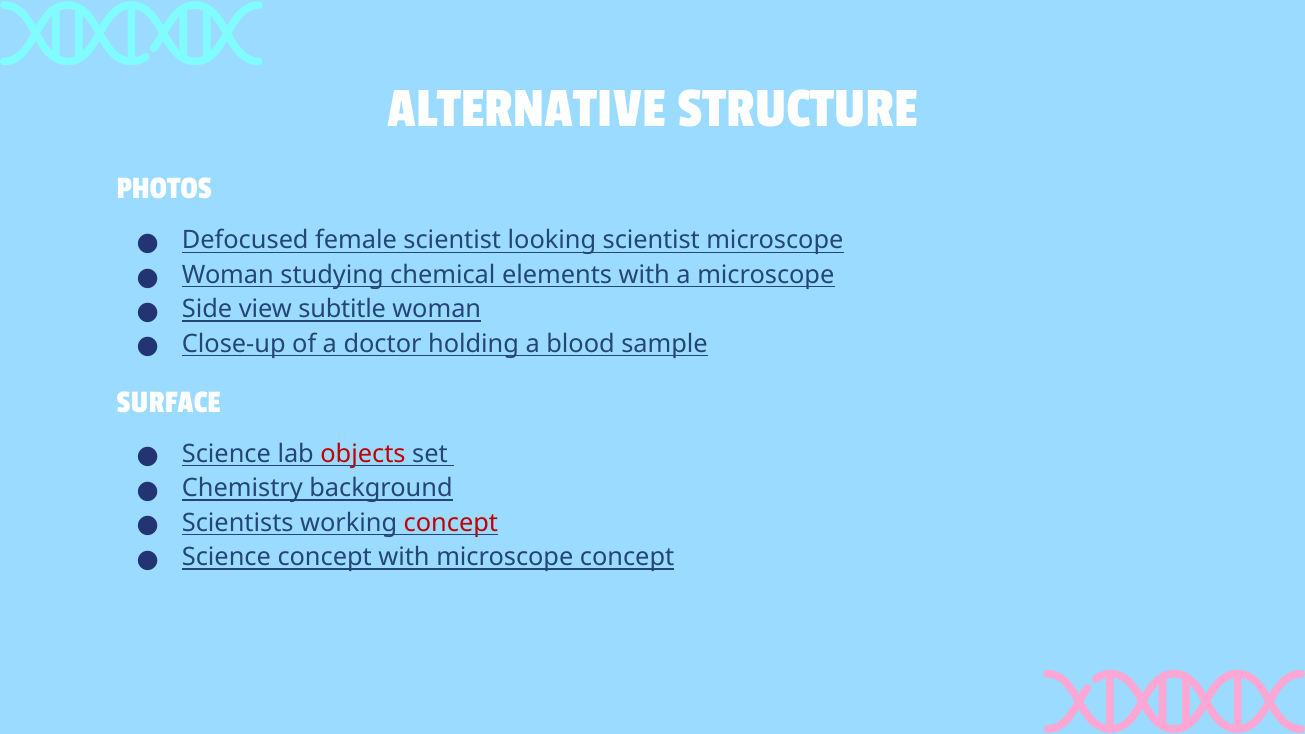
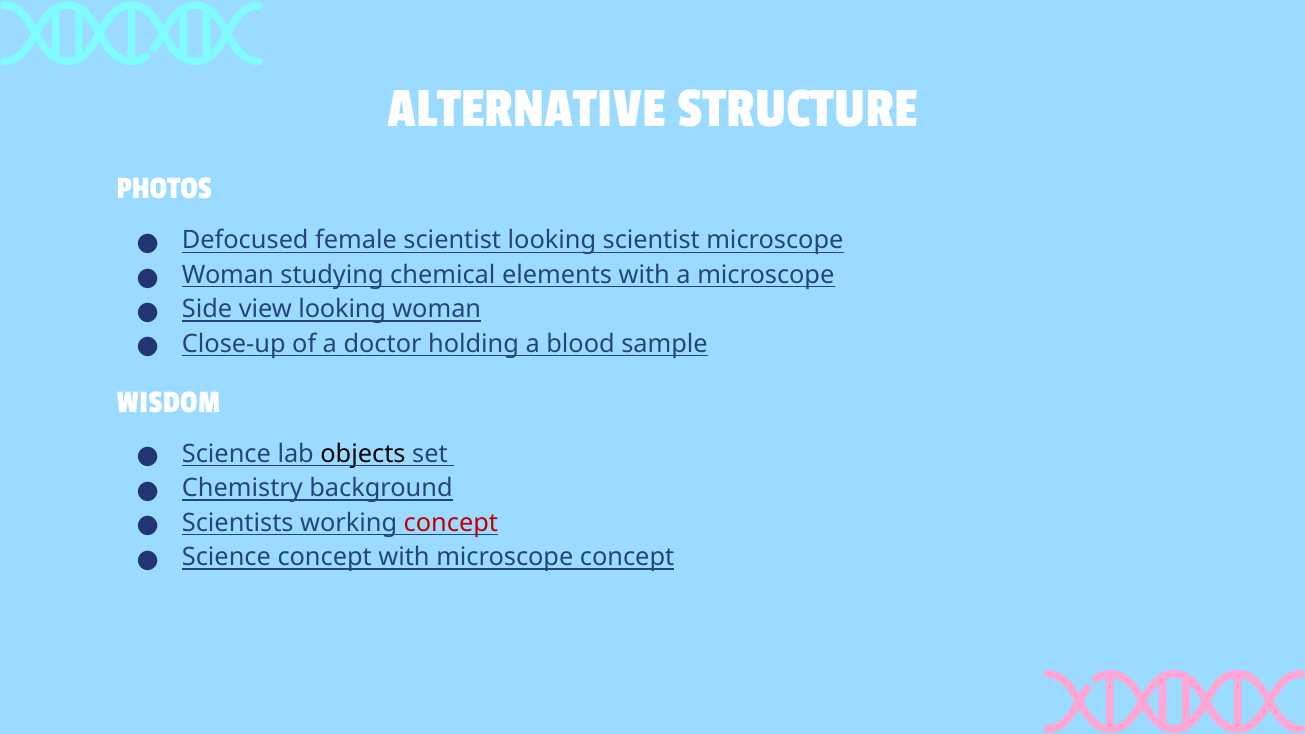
view subtitle: subtitle -> looking (342, 310)
SURFACE: SURFACE -> WISDOM (169, 401)
objects colour: red -> black (363, 454)
